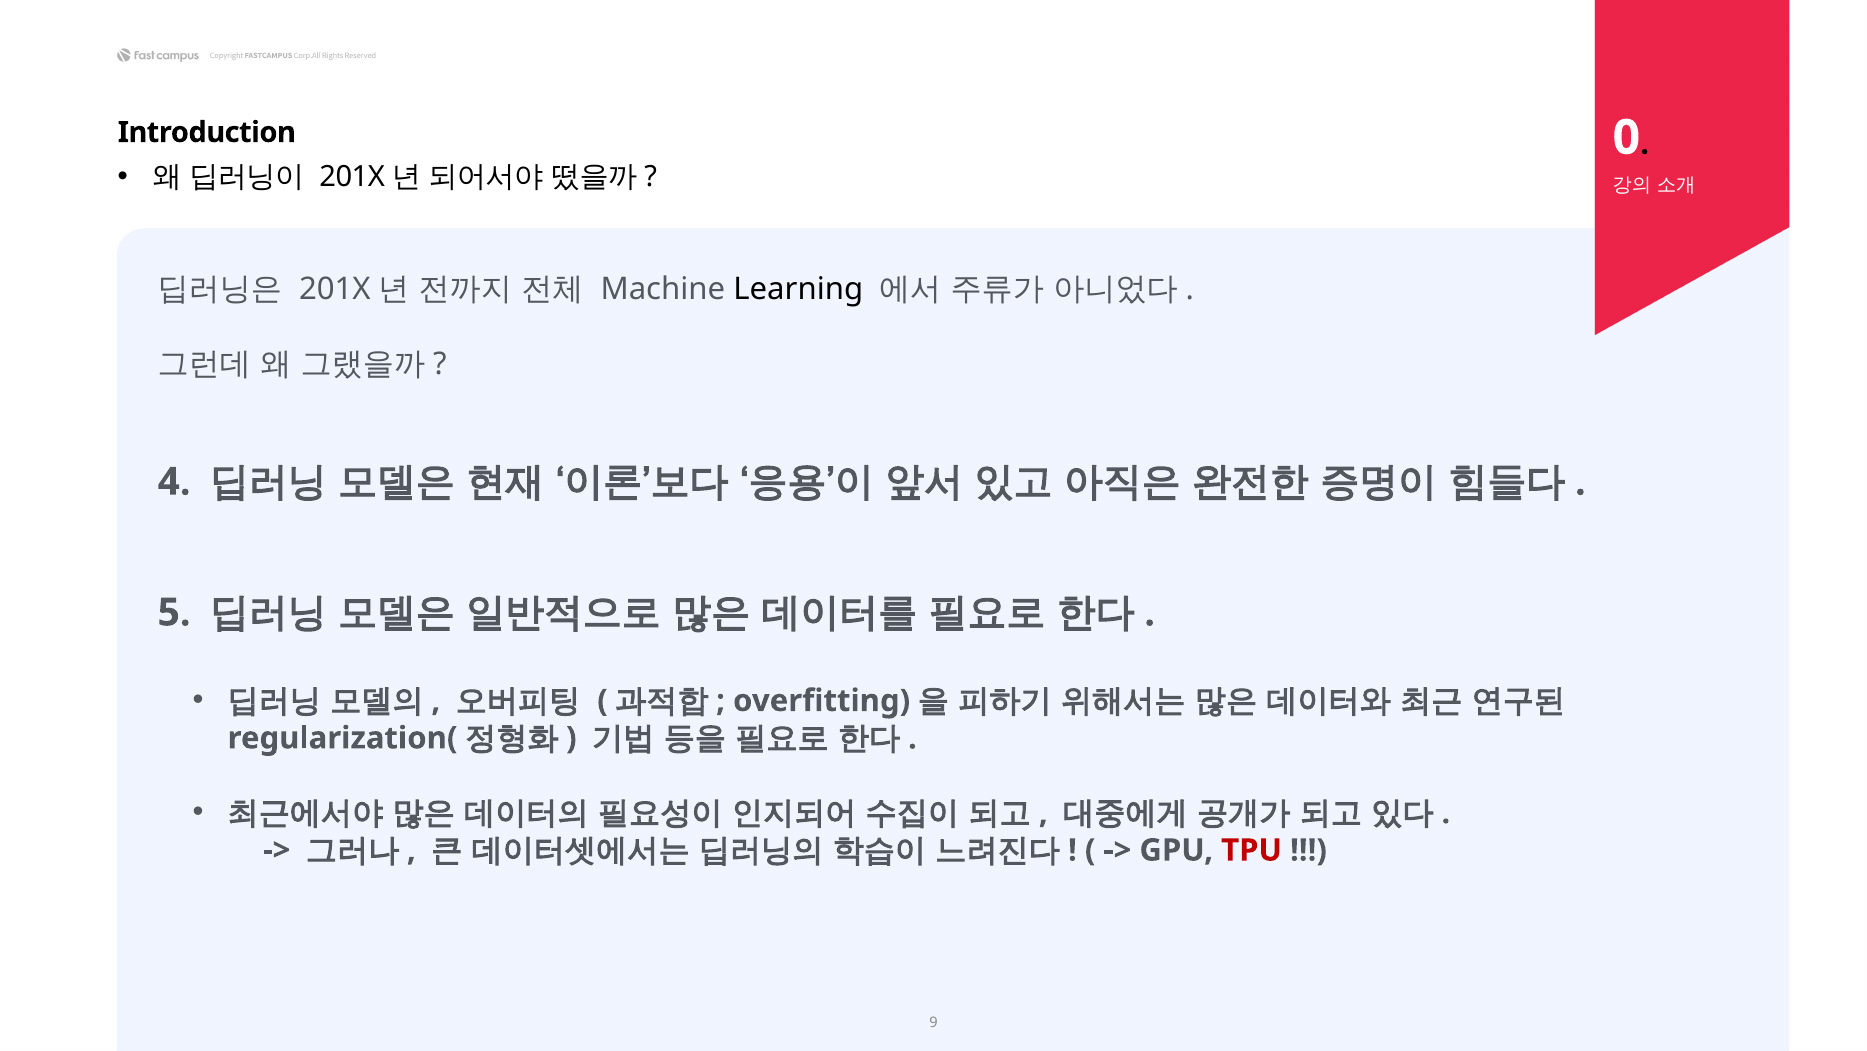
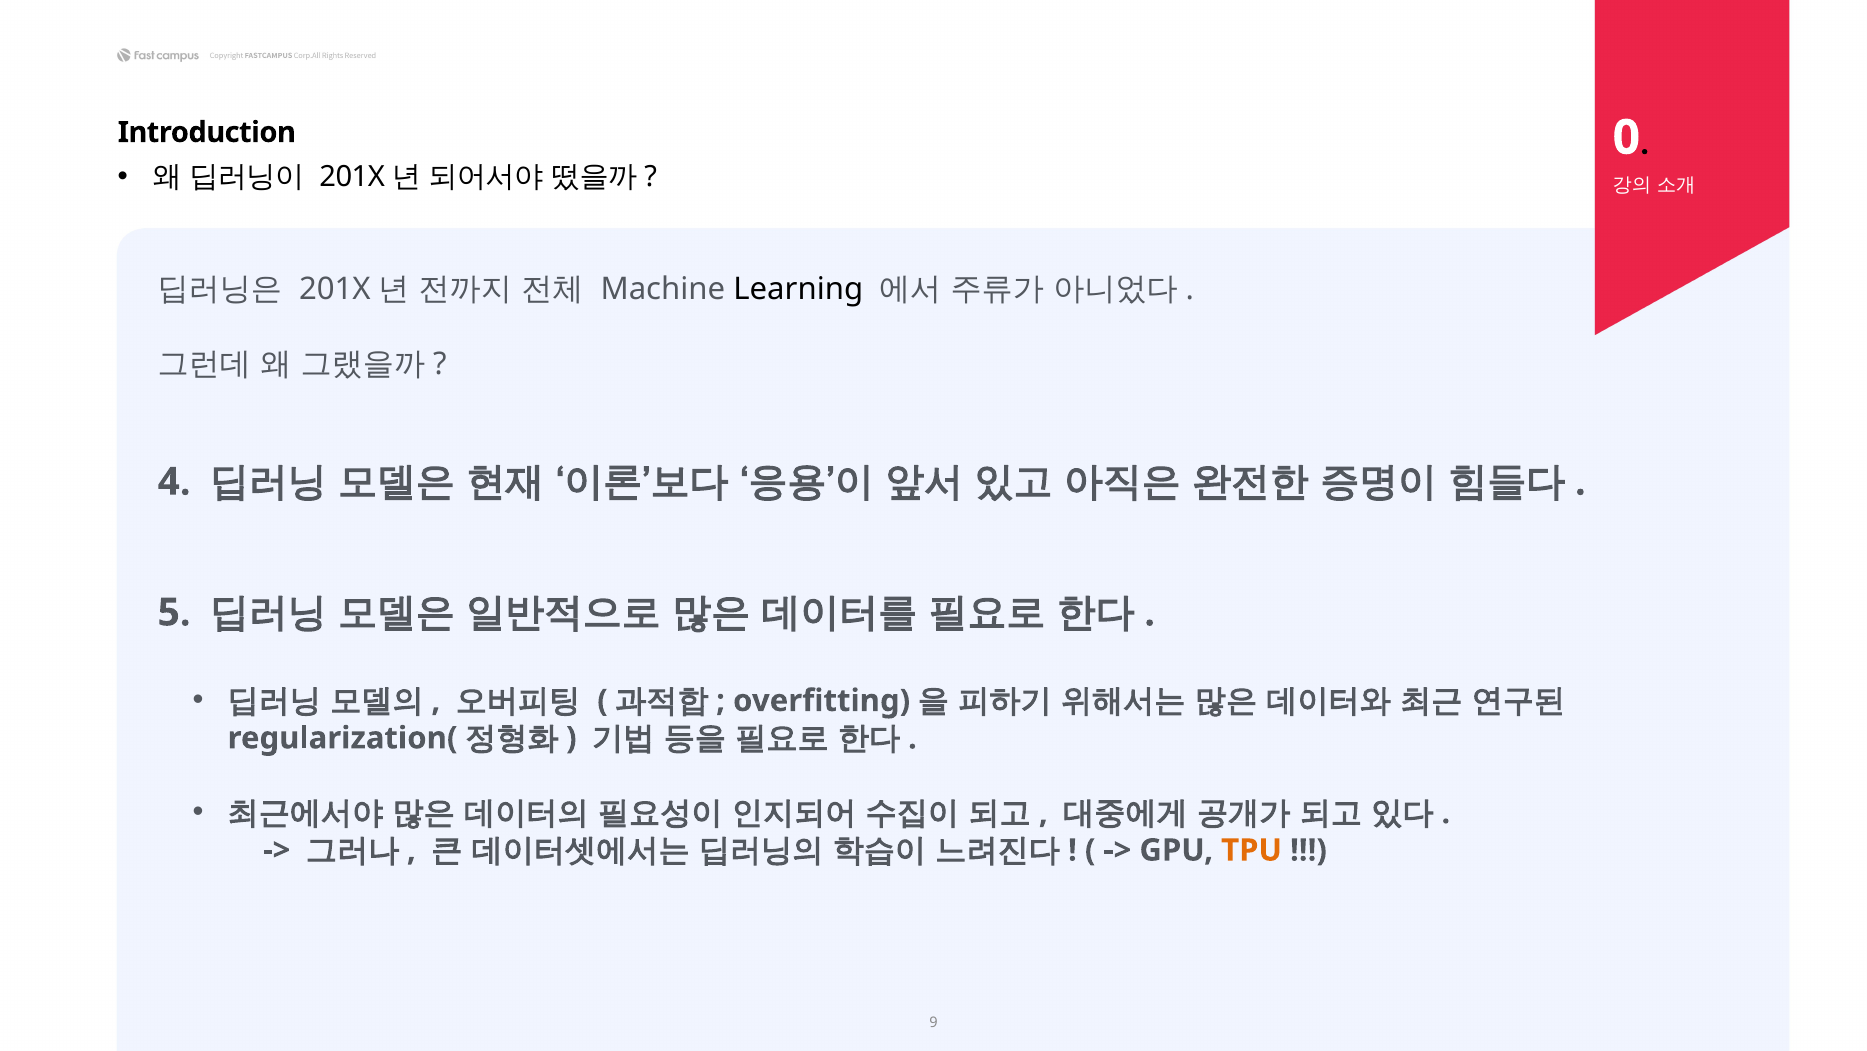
TPU colour: red -> orange (1252, 850)
